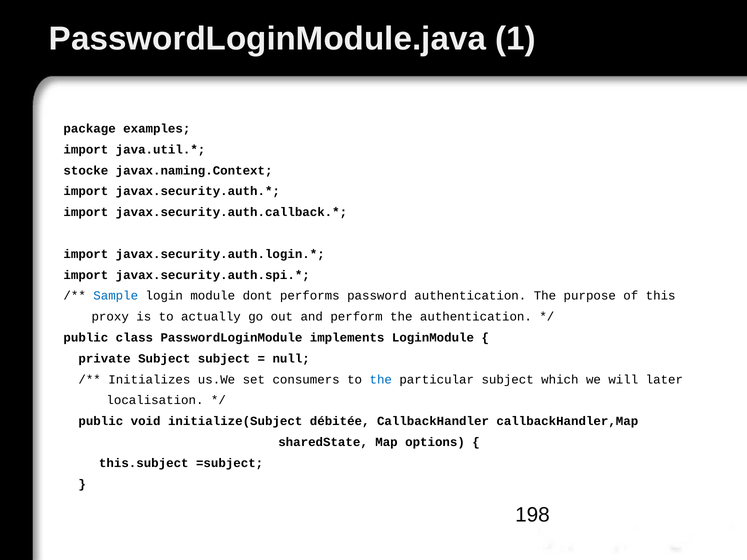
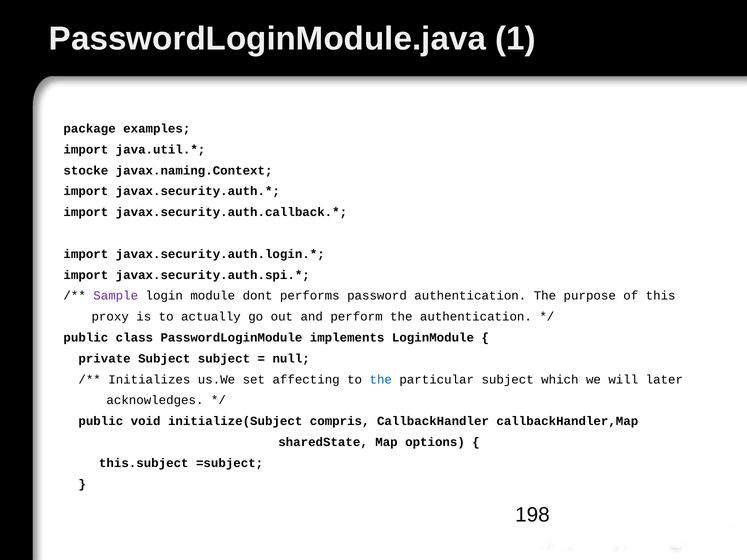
Sample colour: blue -> purple (116, 296)
consumers: consumers -> affecting (306, 380)
localisation: localisation -> acknowledges (155, 401)
débitée: débitée -> compris (340, 421)
